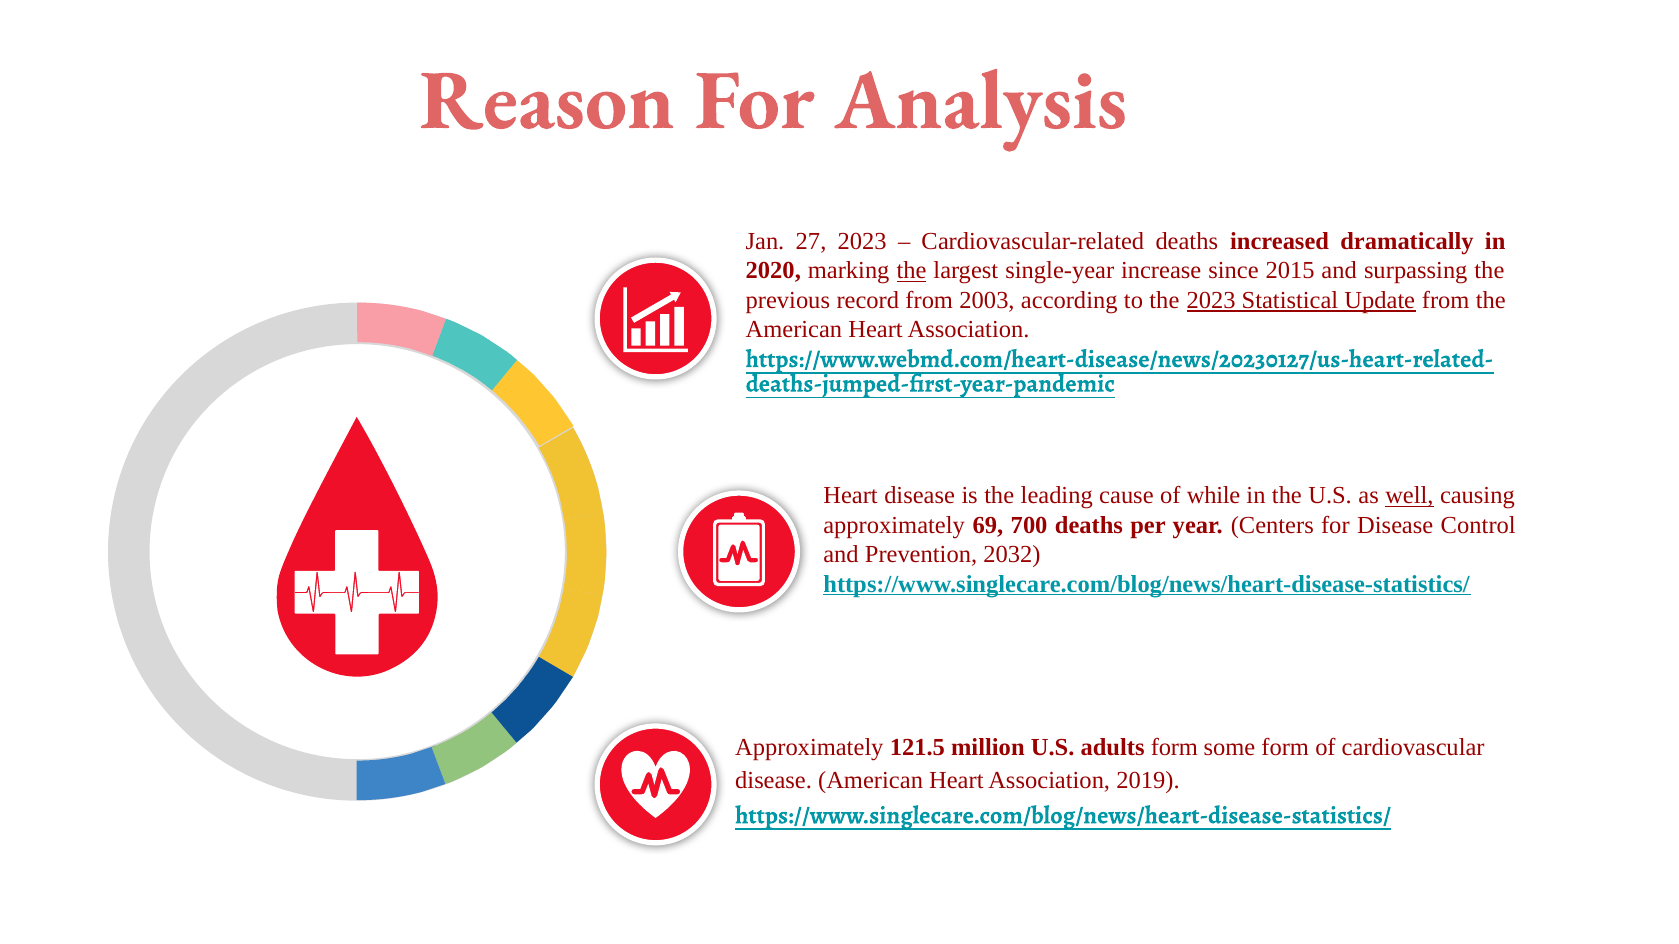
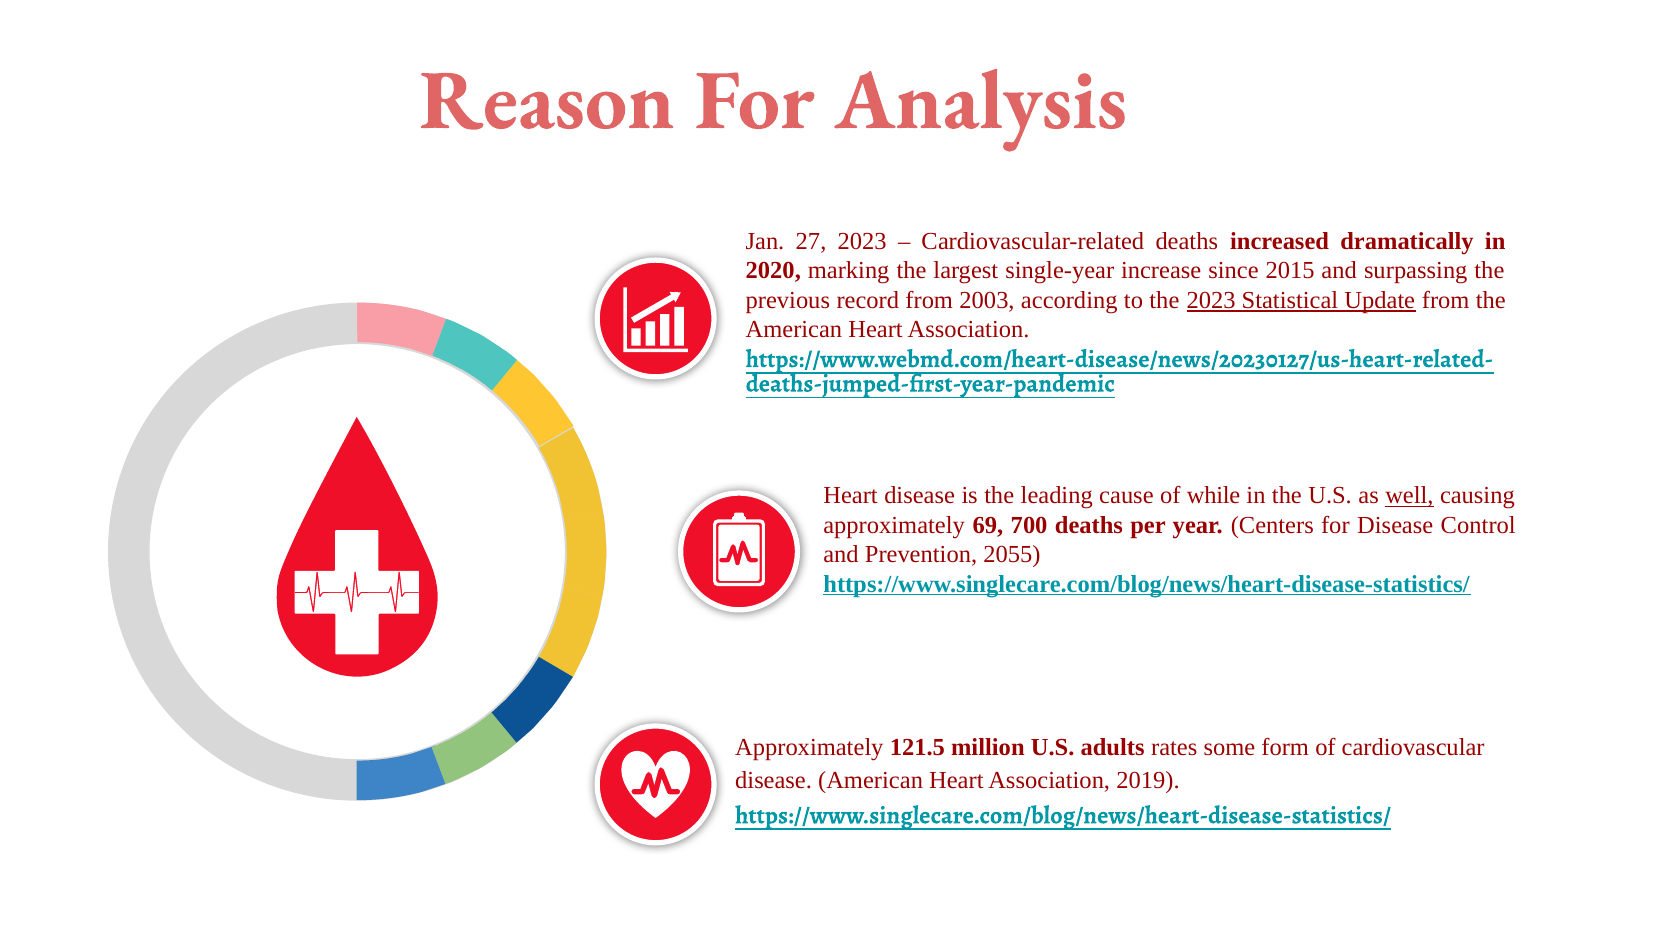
the underline: present -> none (911, 271)
2032: 2032 -> 2055 (1012, 555)
adults form: form -> rates (1174, 748)
